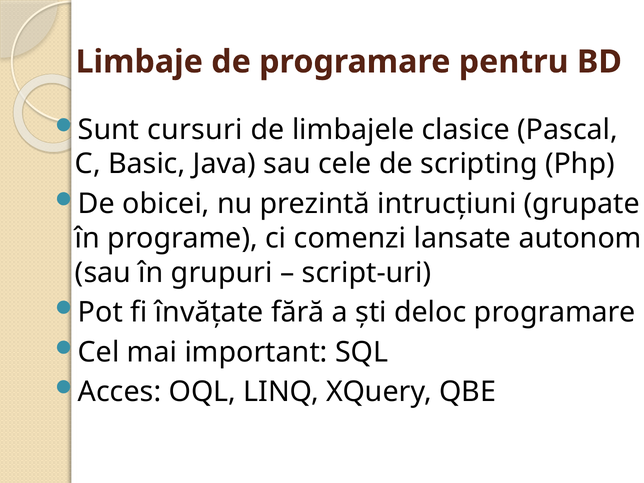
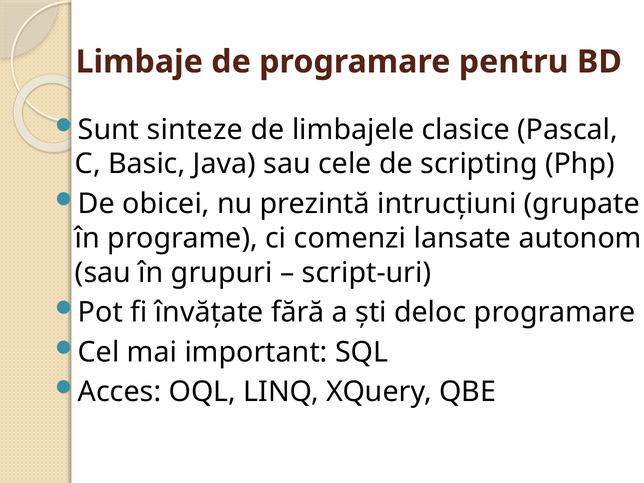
cursuri: cursuri -> sinteze (195, 130)
